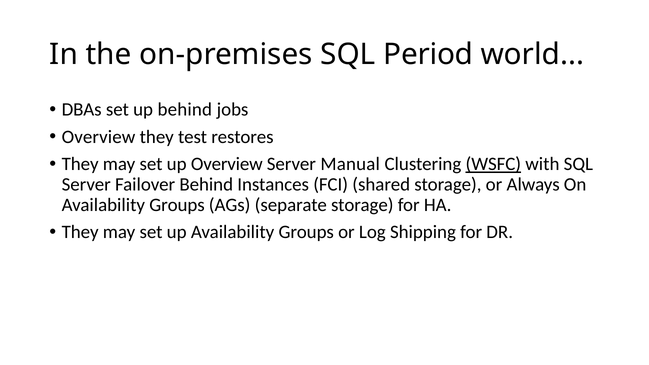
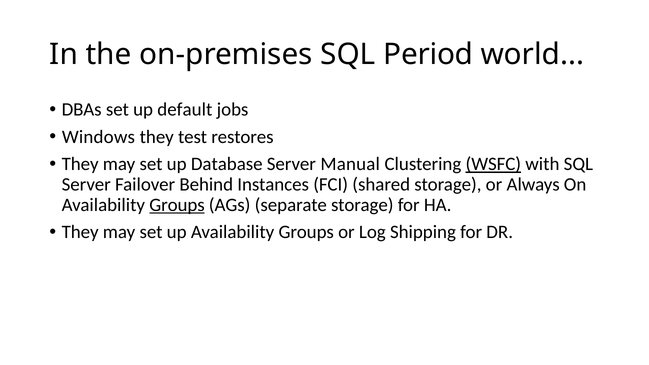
up behind: behind -> default (185, 110)
Overview: Overview -> Windows (98, 137)
up Overview: Overview -> Database (227, 164)
Groups underline: none -> present (177, 205)
